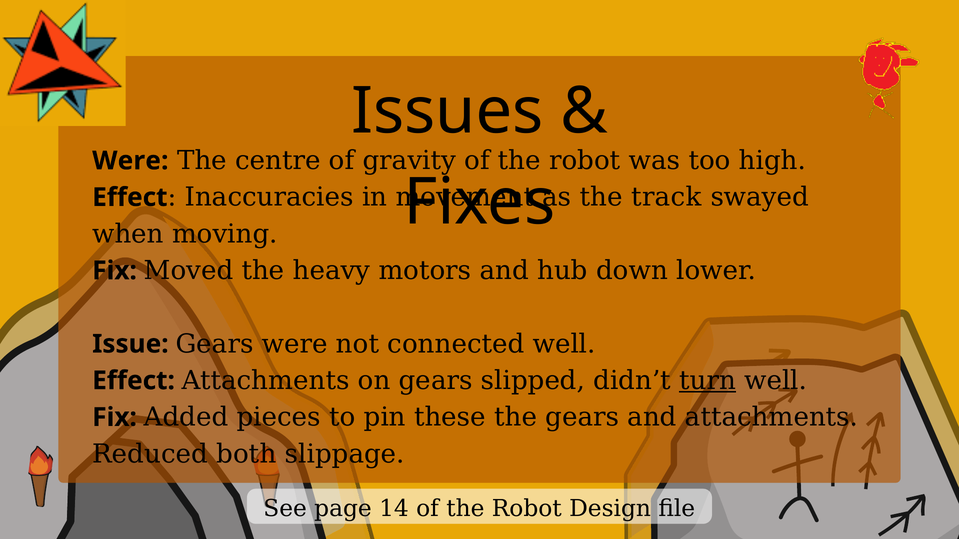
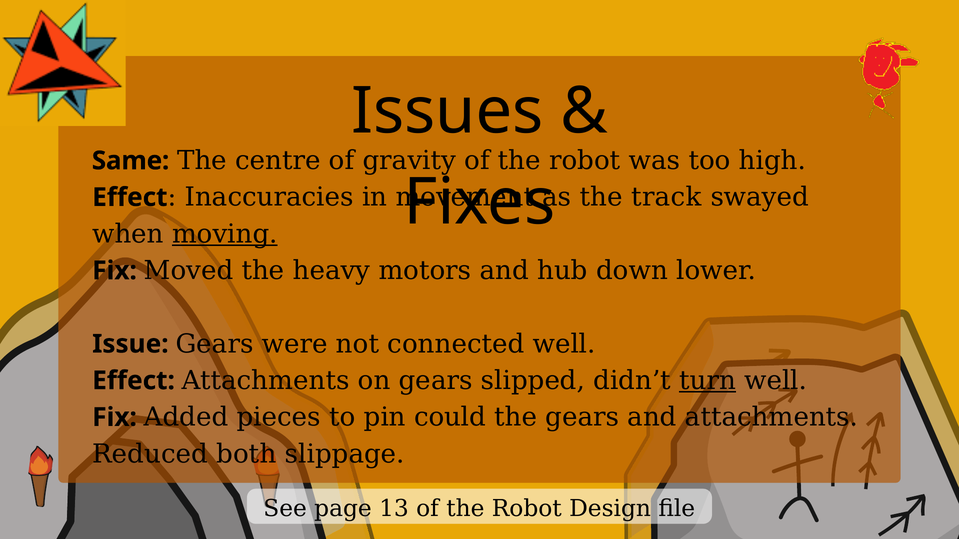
Were: Were -> Same (131, 161)
moving underline: none -> present (225, 234)
these: these -> could (450, 418)
14: 14 -> 13 (394, 509)
